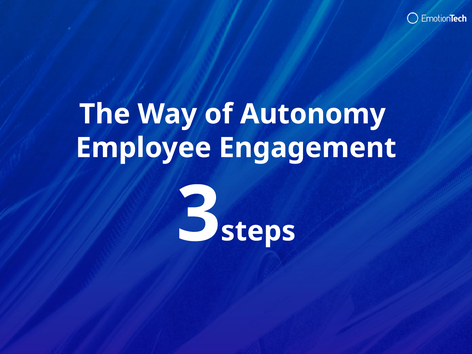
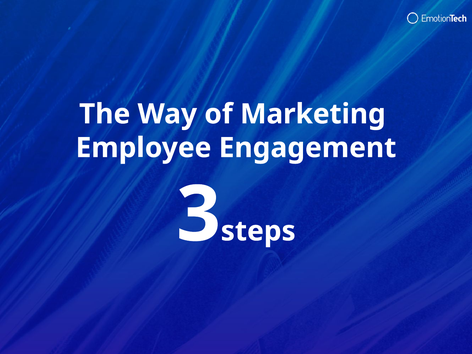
Autonomy: Autonomy -> Marketing (313, 114)
